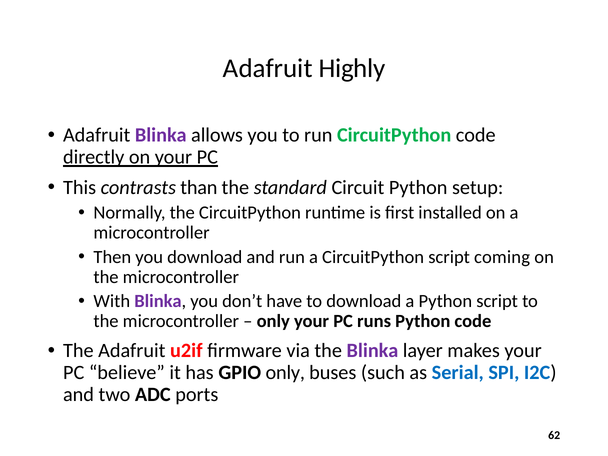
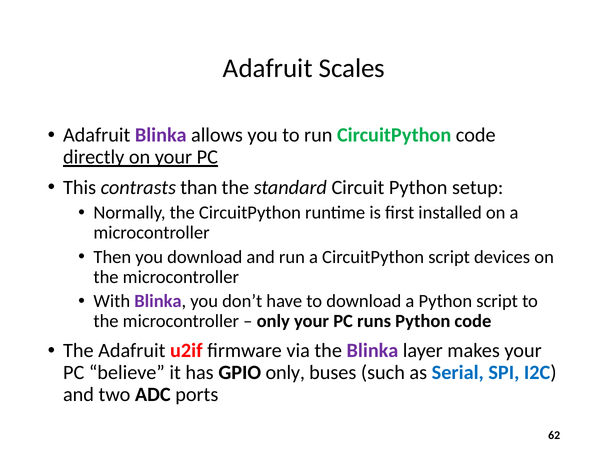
Highly: Highly -> Scales (352, 68)
coming: coming -> devices (502, 257)
